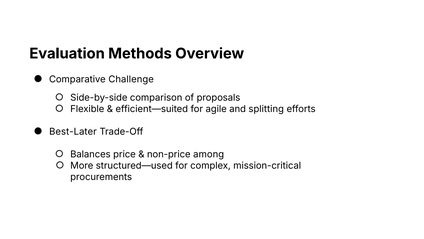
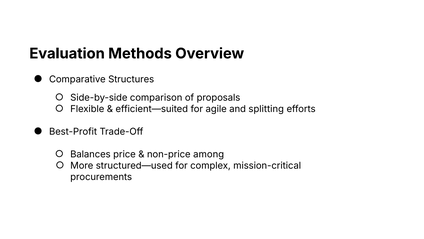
Challenge: Challenge -> Structures (131, 79)
Best-Later: Best-Later -> Best-Profit (73, 131)
